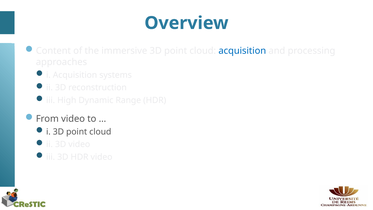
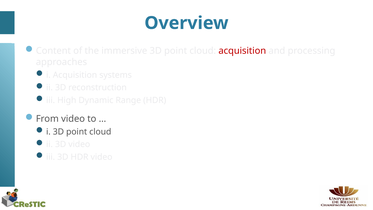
acquisition colour: blue -> red (242, 51)
